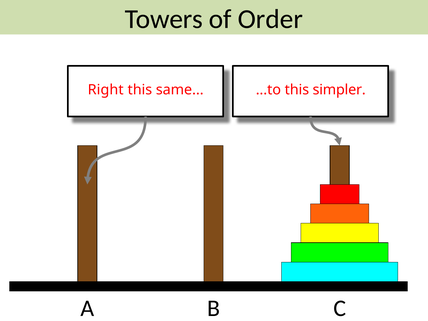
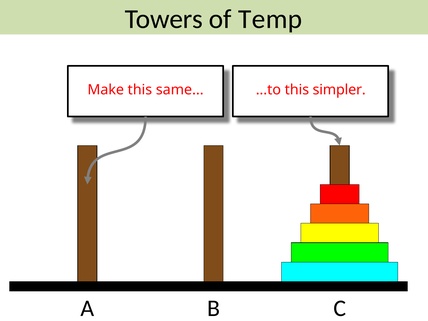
Order: Order -> Temp (270, 19)
Right: Right -> Make (106, 90)
